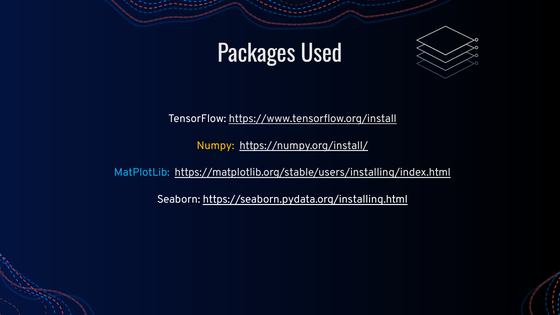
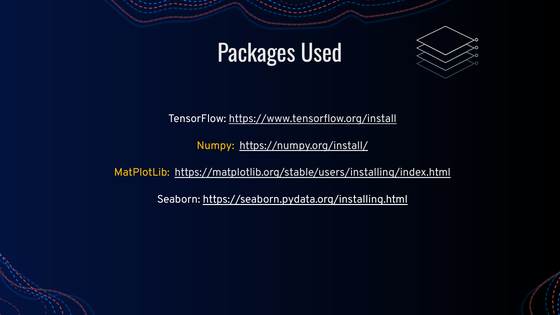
MatPlotLib colour: light blue -> yellow (142, 172)
